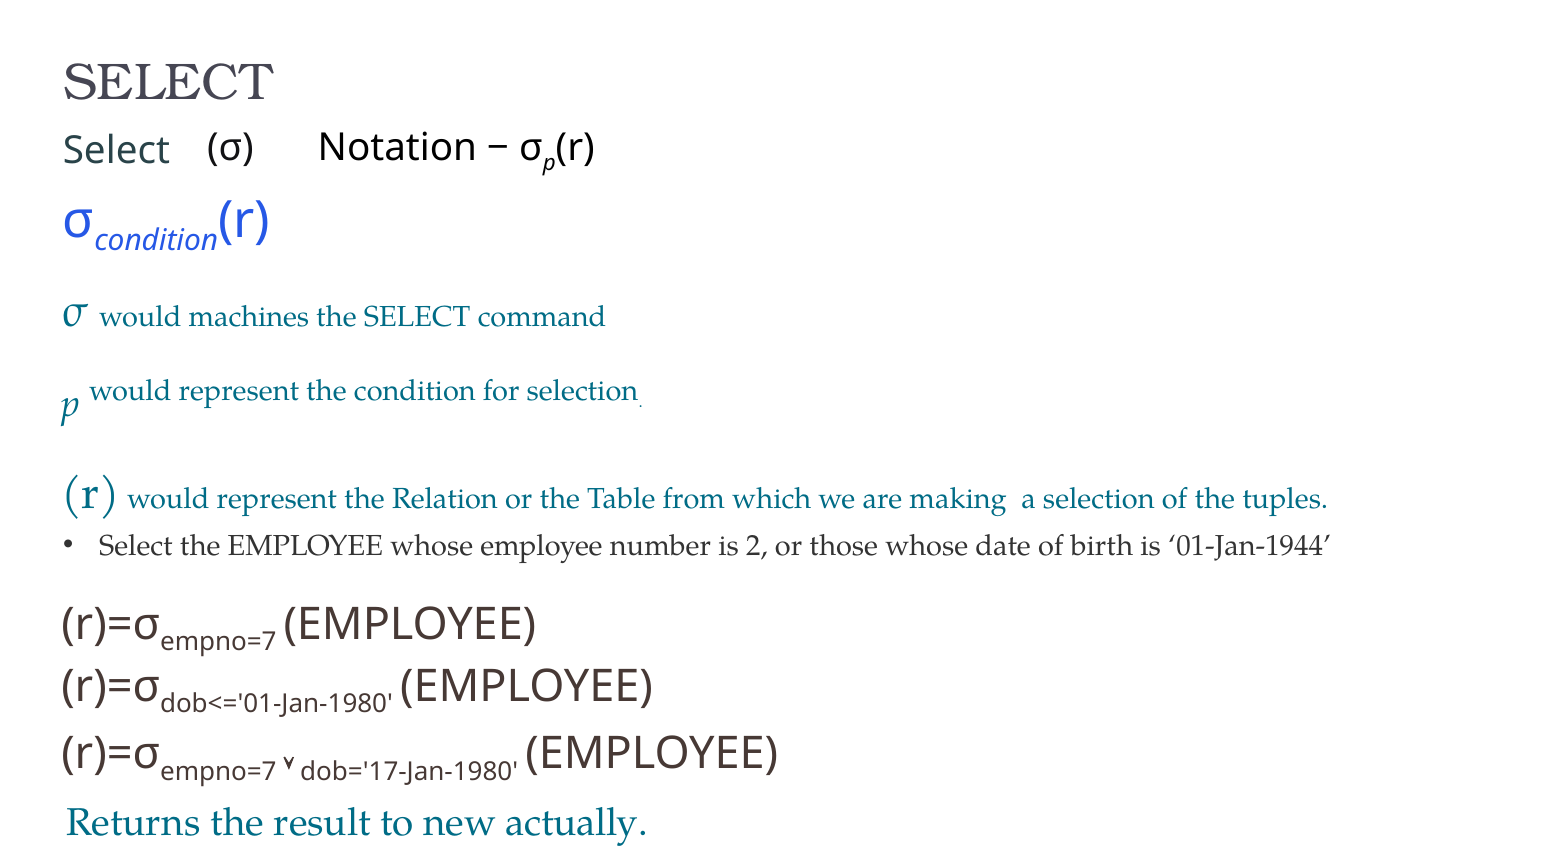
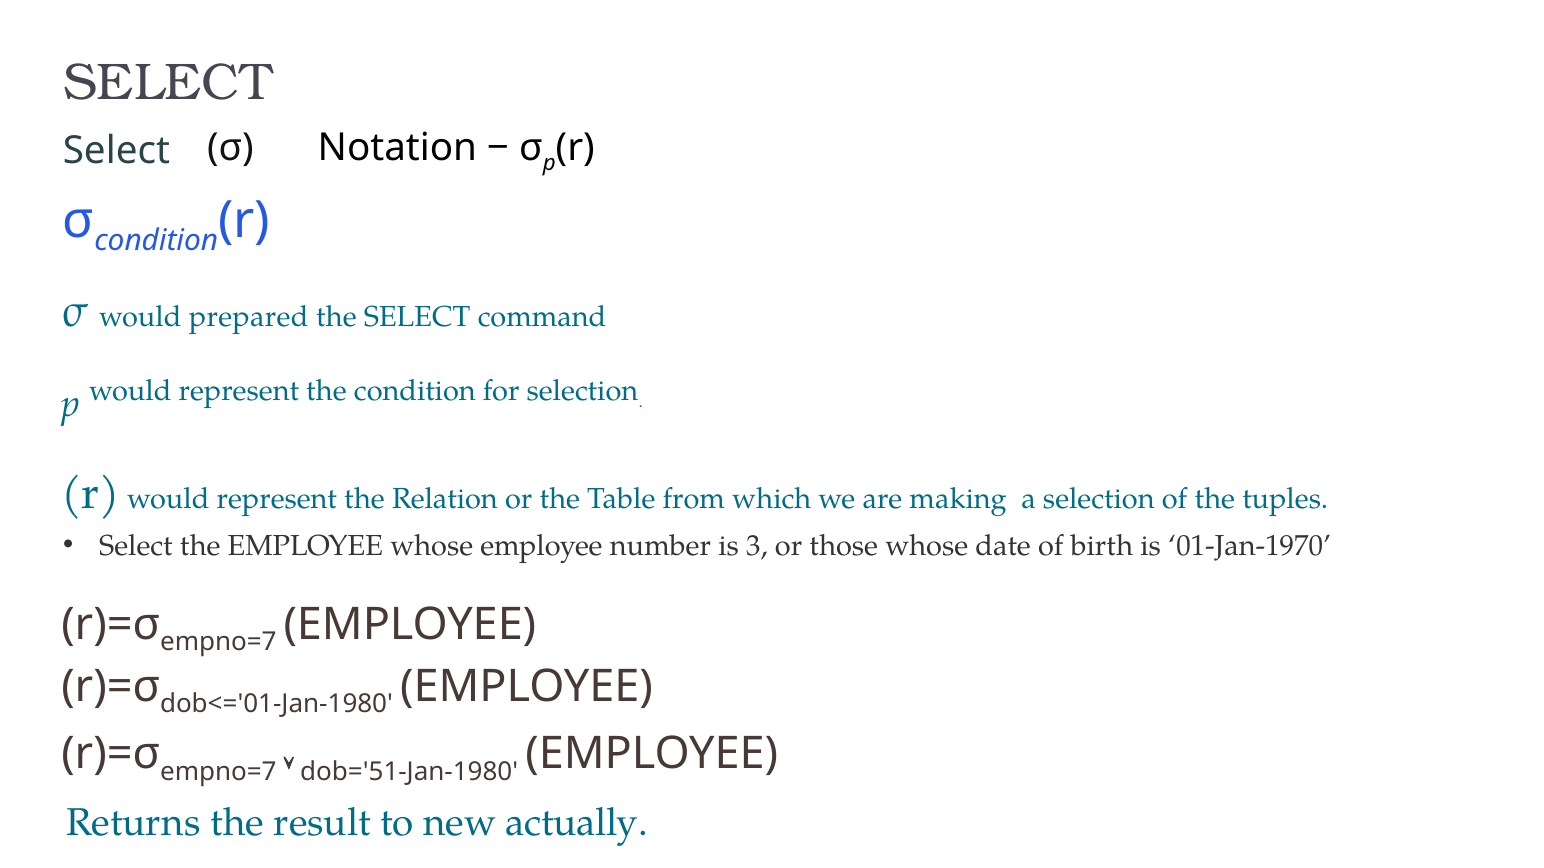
machines: machines -> prepared (249, 317)
2: 2 -> 3 (757, 546)
01-Jan-1944: 01-Jan-1944 -> 01-Jan-1970 (1250, 546)
dob='17-Jan-1980: dob='17-Jan-1980 -> dob='51-Jan-1980 (409, 772)
